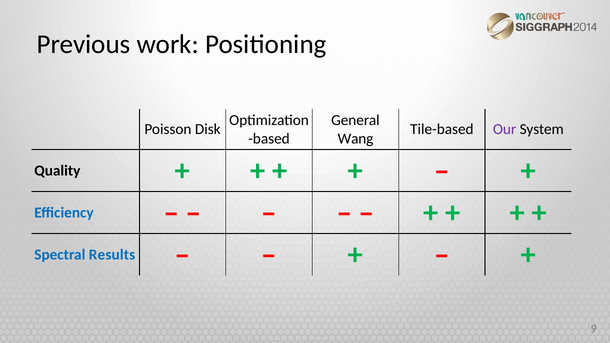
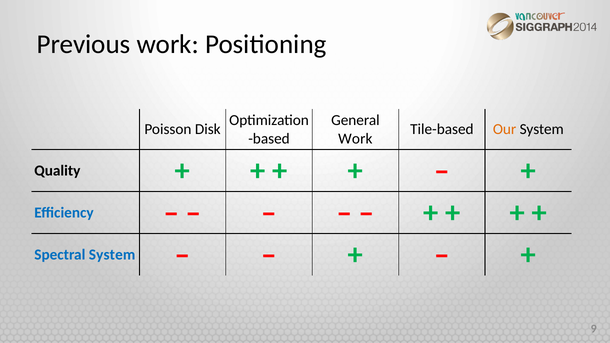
Our colour: purple -> orange (505, 130)
Wang: Wang -> Work (355, 139)
Spectral Results: Results -> System (112, 255)
